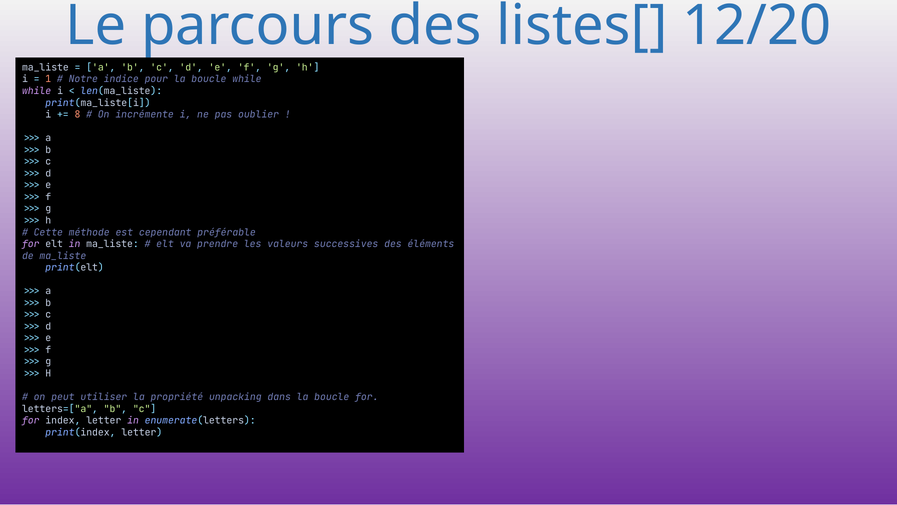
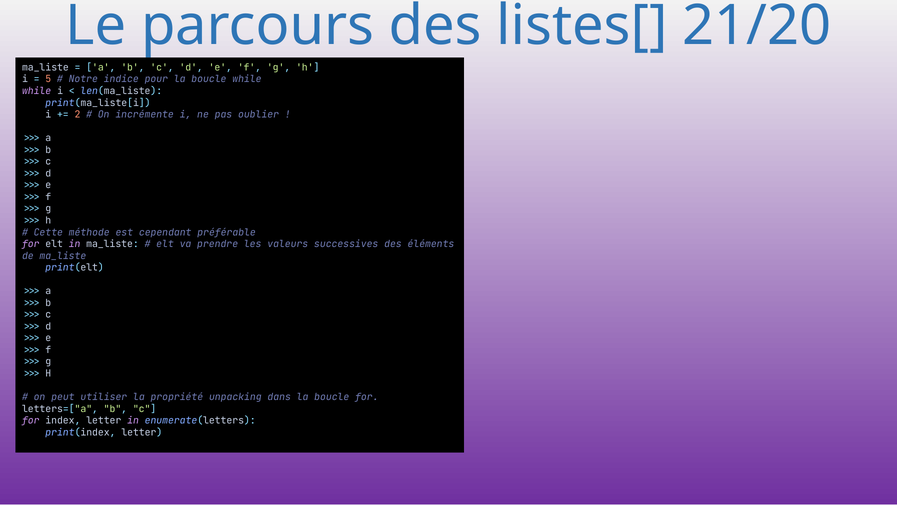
12/20: 12/20 -> 21/20 (757, 26)
1: 1 -> 5 (48, 79)
8: 8 -> 2 (77, 114)
